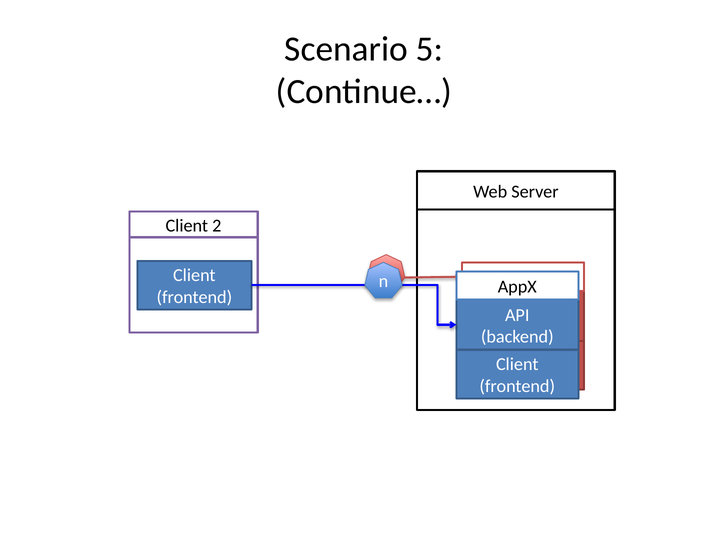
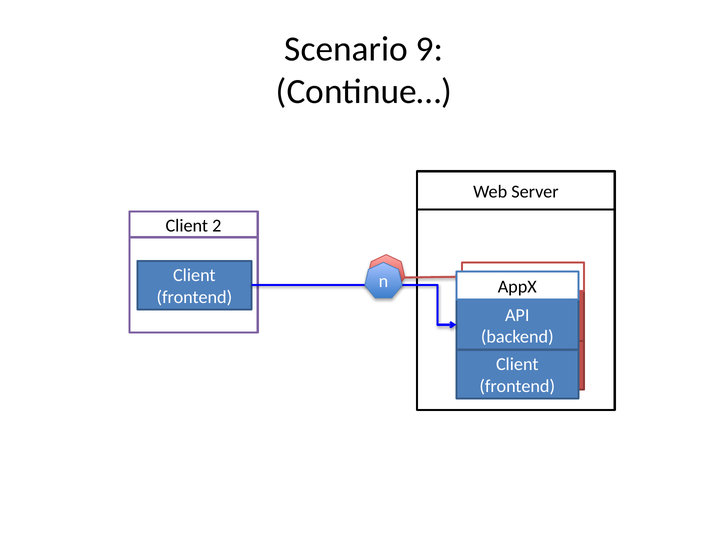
5: 5 -> 9 (430, 49)
